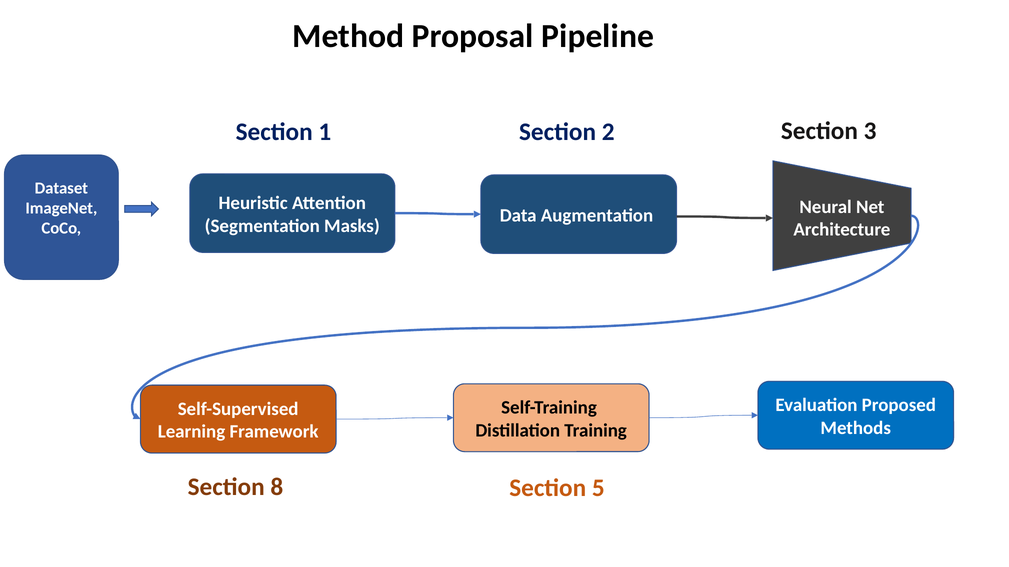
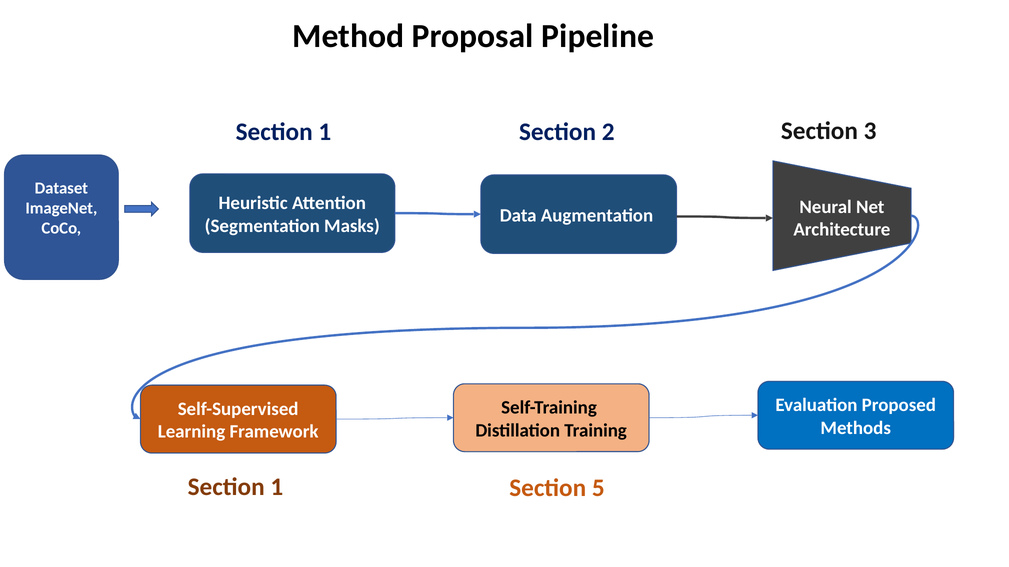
8: 8 -> 1 (277, 488)
